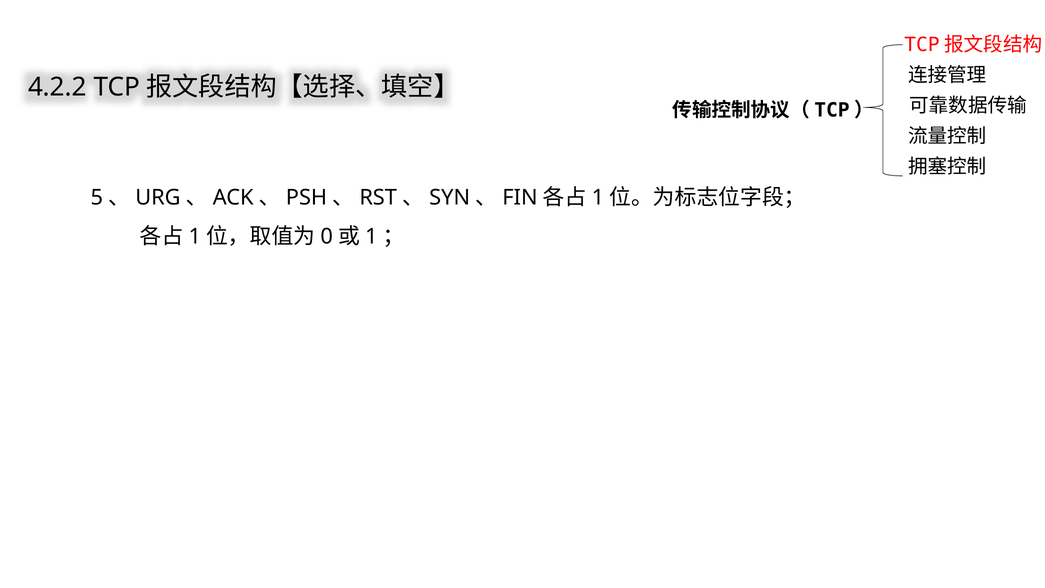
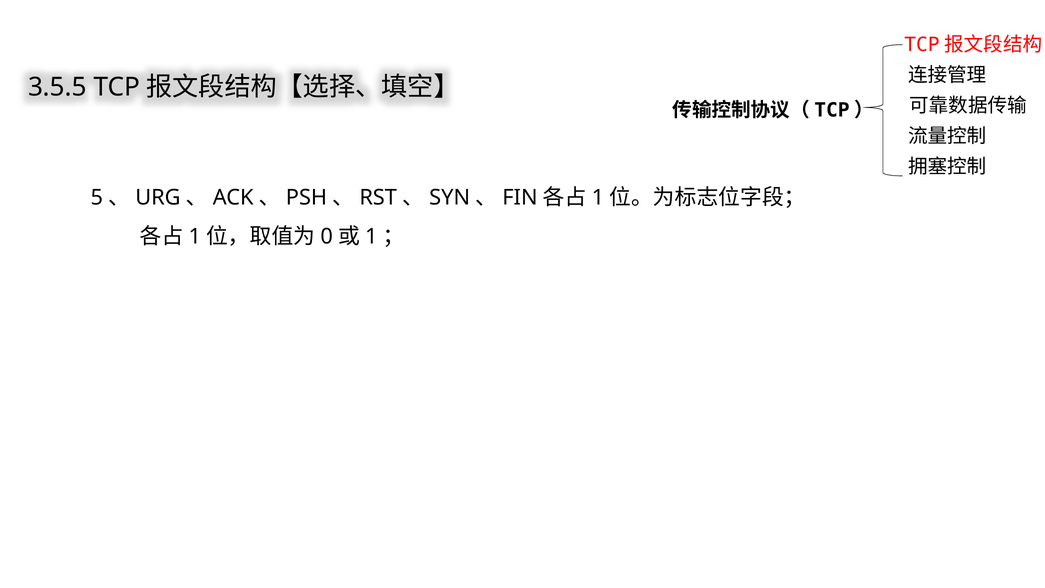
4.2.2: 4.2.2 -> 3.5.5 (57, 87)
